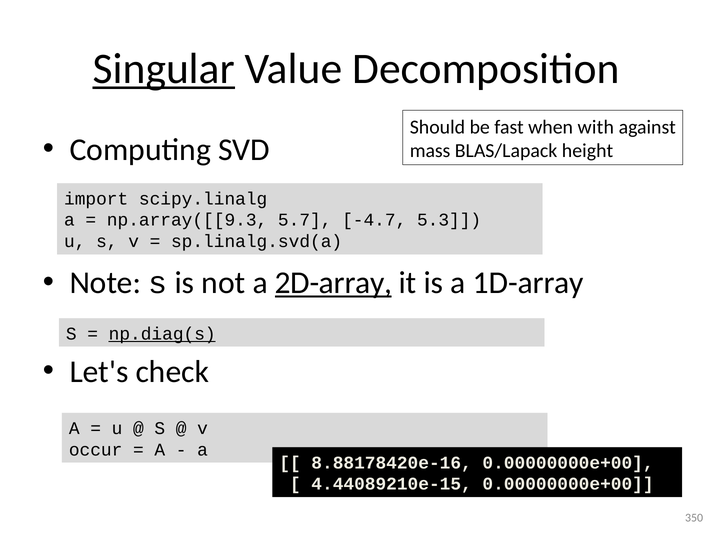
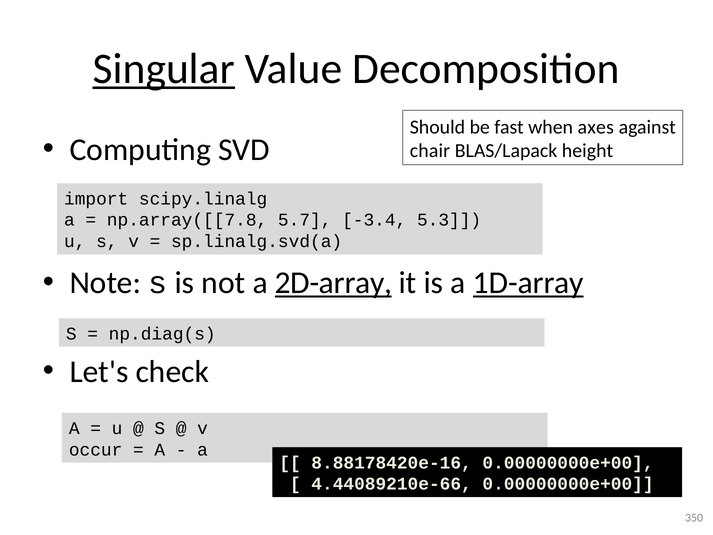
with: with -> axes (596, 127)
mass: mass -> chair (430, 151)
np.array([[9.3: np.array([[9.3 -> np.array([[7.8 (187, 220)
-4.7: -4.7 -> -3.4 (374, 220)
1D-array underline: none -> present (528, 283)
np.diag(s underline: present -> none (162, 333)
4.44089210e-15: 4.44089210e-15 -> 4.44089210e-66 (392, 484)
